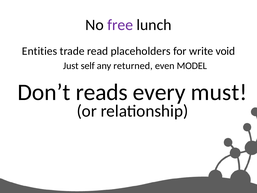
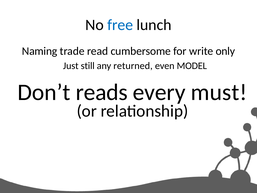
free colour: purple -> blue (120, 25)
Entities: Entities -> Naming (40, 51)
placeholders: placeholders -> cumbersome (141, 51)
void: void -> only (225, 51)
self: self -> still (88, 66)
